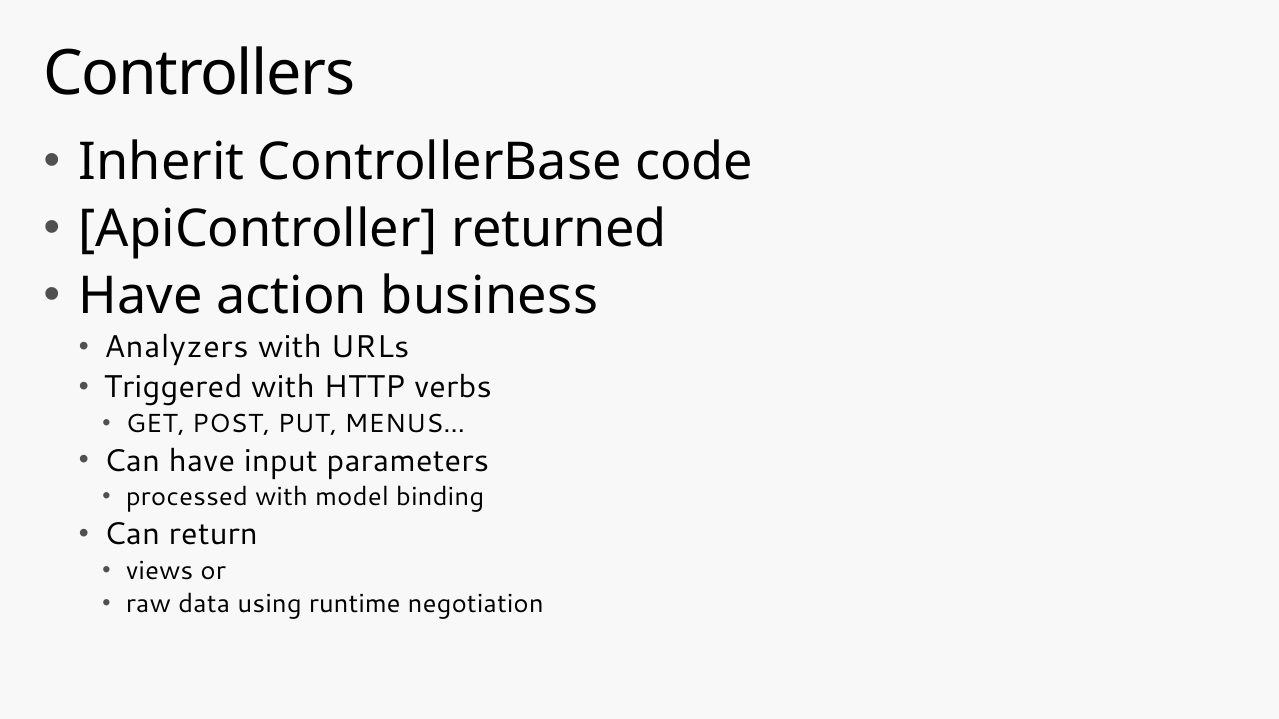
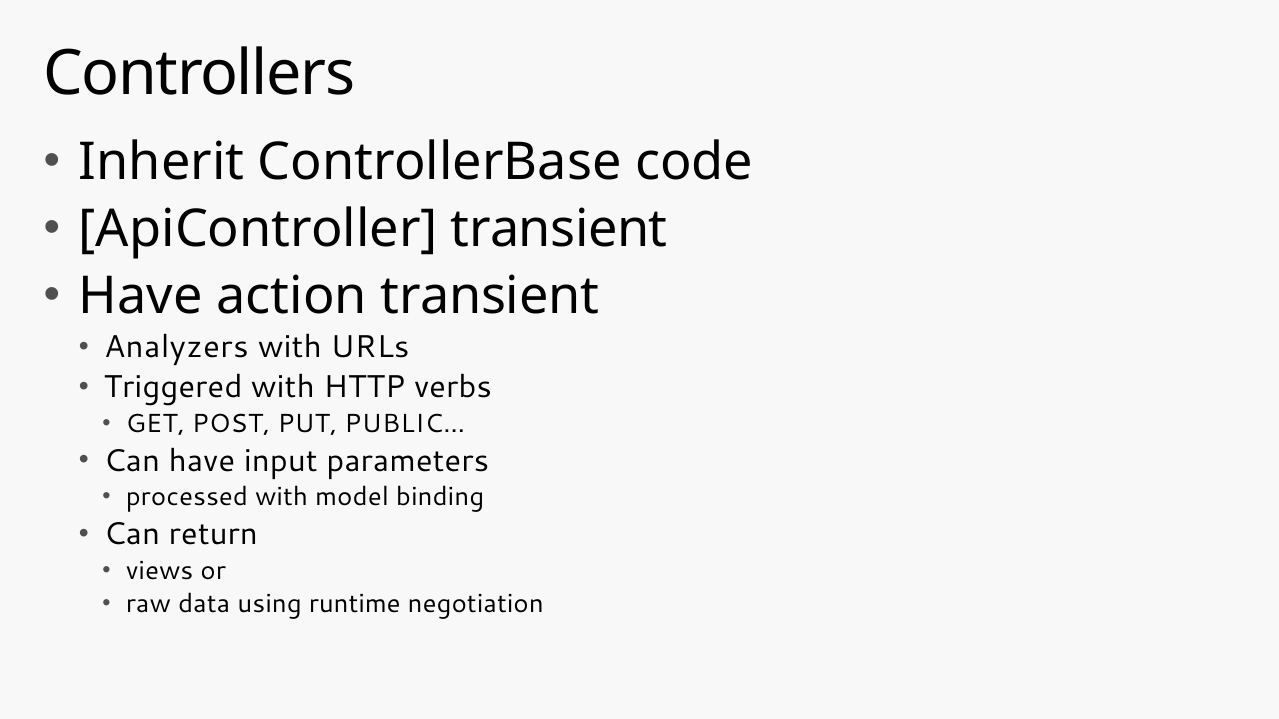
ApiController returned: returned -> transient (559, 229)
action business: business -> transient (490, 296)
MENUS…: MENUS… -> PUBLIC… (405, 424)
